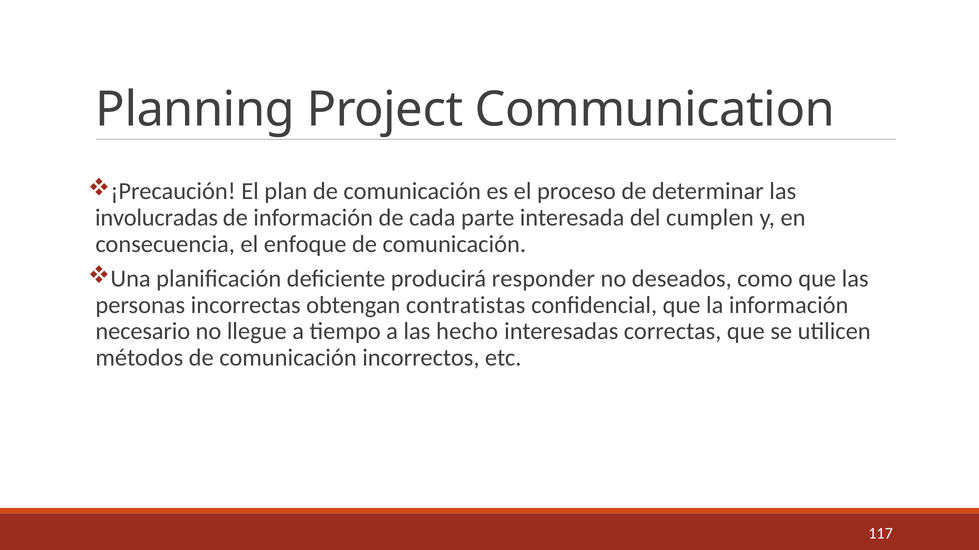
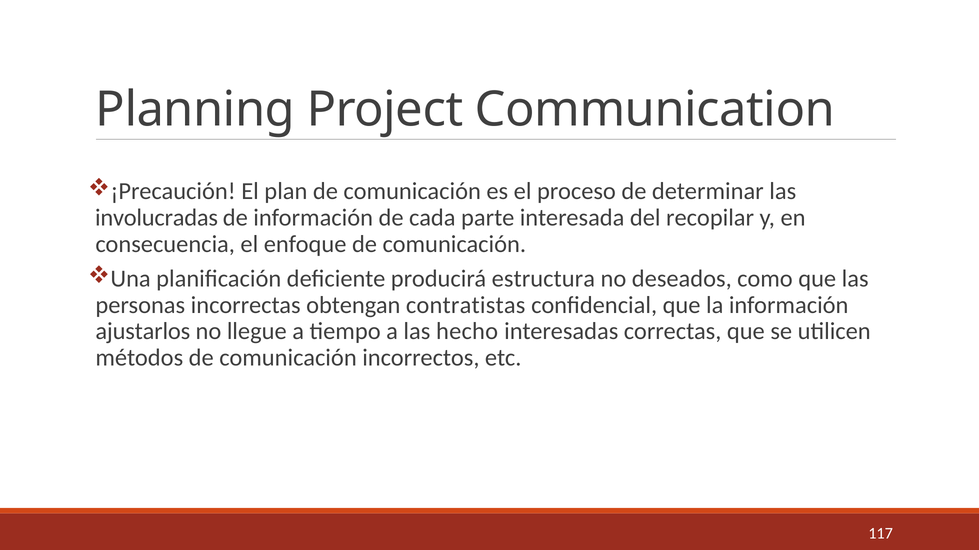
cumplen: cumplen -> recopilar (710, 218)
responder: responder -> estructura (543, 279)
necesario: necesario -> ajustarlos (143, 332)
